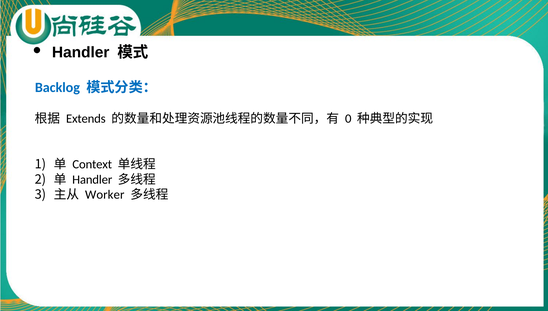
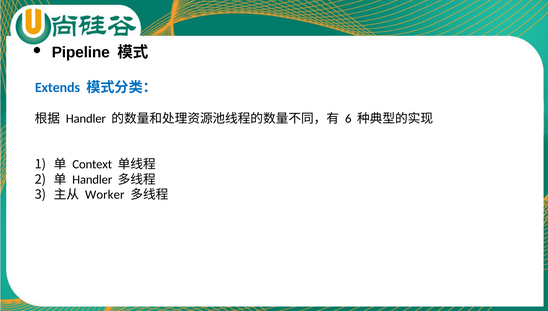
Handler: Handler -> Pipeline (81, 53)
Backlog: Backlog -> Extends (58, 88)
Extends: Extends -> Handler (86, 119)
0: 0 -> 6 (348, 119)
